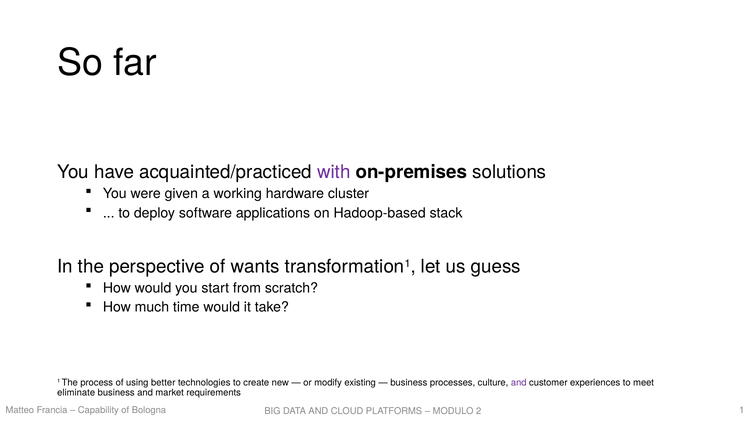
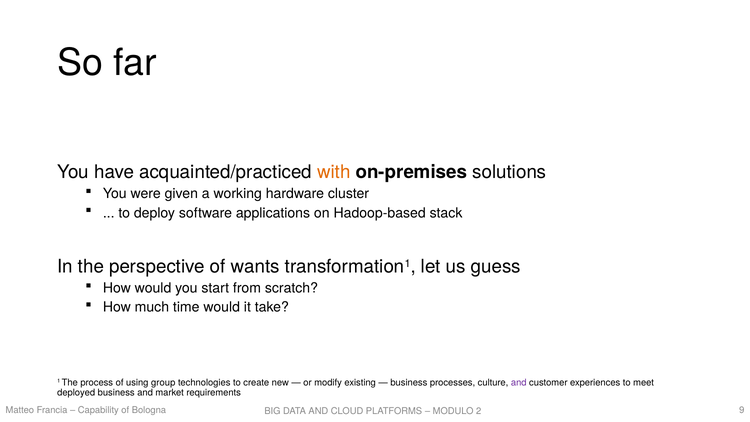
with colour: purple -> orange (334, 172)
better: better -> group (163, 383)
eliminate: eliminate -> deployed (76, 393)
Bologna 1: 1 -> 9 (742, 410)
